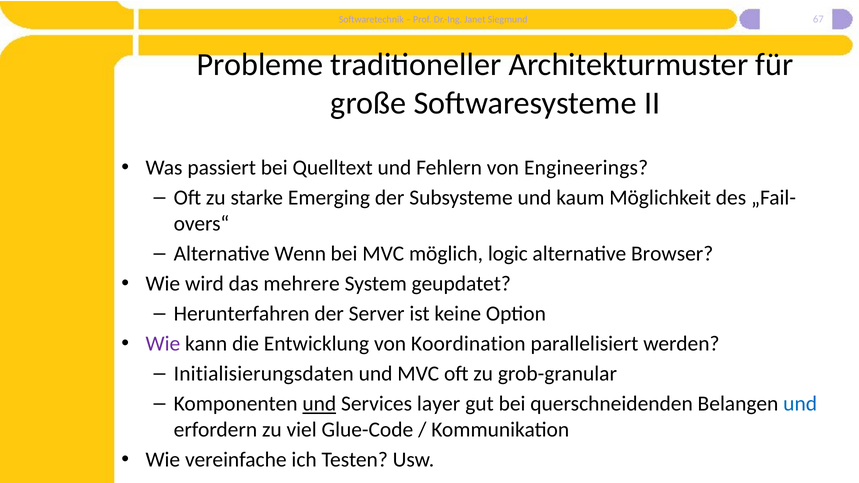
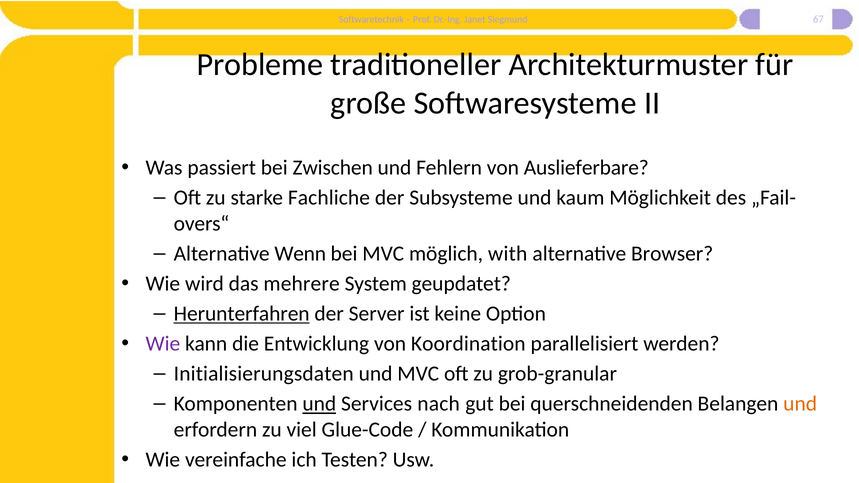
Quelltext: Quelltext -> Zwischen (333, 168)
Engineerings: Engineerings -> Auslieferbare (586, 168)
Emerging: Emerging -> Fachliche (329, 198)
logic: logic -> with (508, 254)
Herunterfahren underline: none -> present (242, 314)
layer: layer -> nach (439, 404)
und colour: blue -> orange (800, 404)
